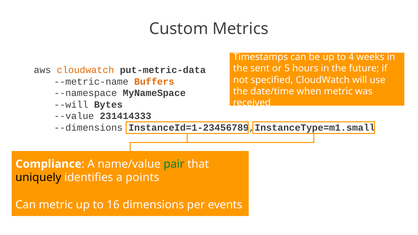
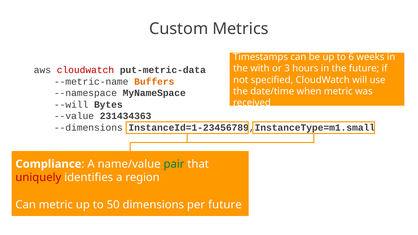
4: 4 -> 6 (351, 57)
sent: sent -> with (260, 68)
5: 5 -> 3 (287, 68)
cloudwatch colour: orange -> red (85, 70)
231414333: 231414333 -> 231434363 (126, 116)
uniquely colour: black -> red (38, 178)
points: points -> region (143, 178)
16: 16 -> 50 (113, 205)
per events: events -> future (225, 205)
